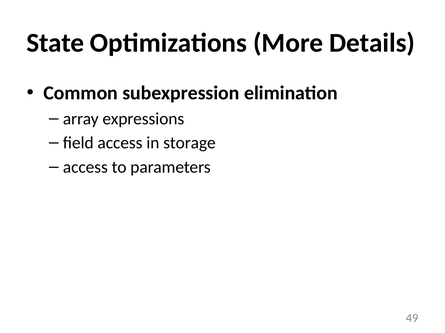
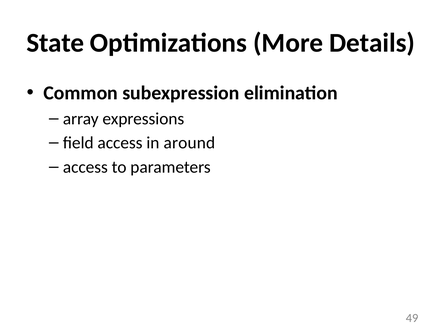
storage: storage -> around (189, 143)
